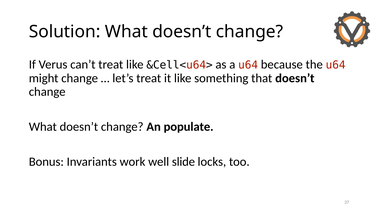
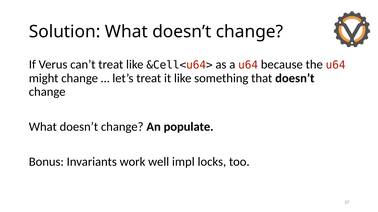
slide: slide -> impl (183, 162)
